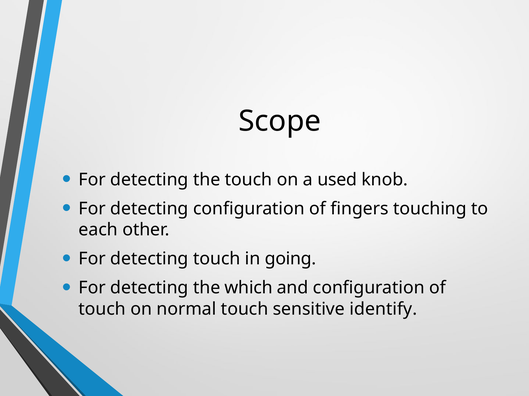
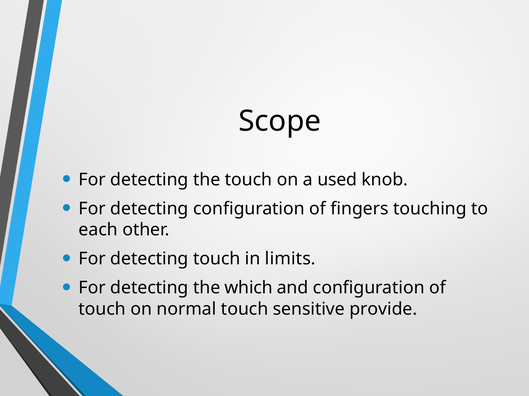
going: going -> limits (290, 259)
identify: identify -> provide (383, 310)
